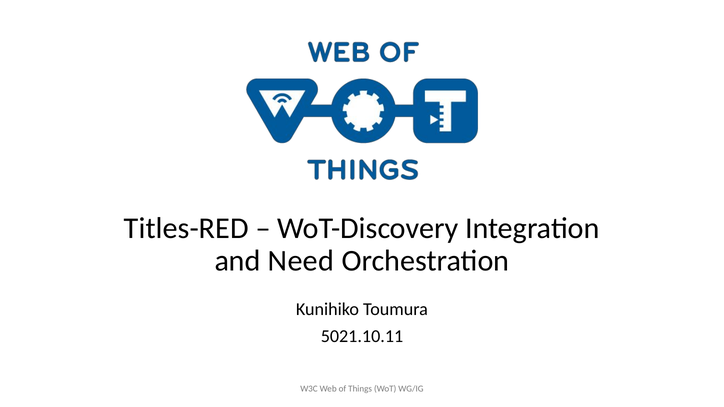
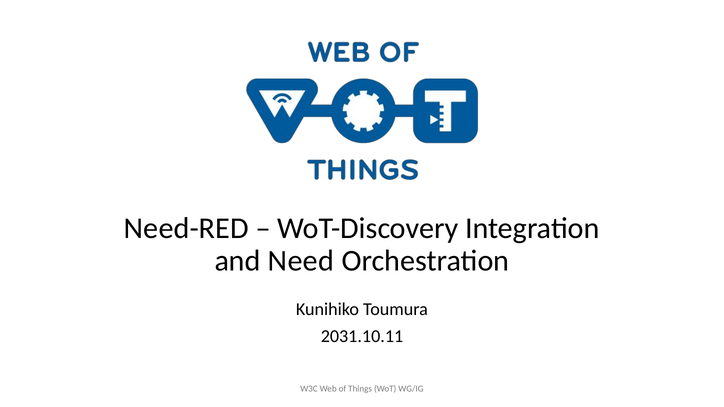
Titles-RED: Titles-RED -> Need-RED (186, 228)
5021.10.11: 5021.10.11 -> 2031.10.11 (362, 336)
